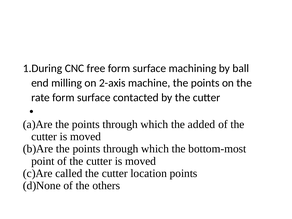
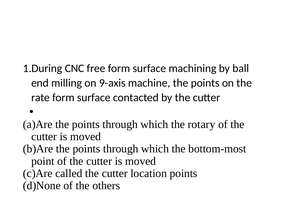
2-axis: 2-axis -> 9-axis (112, 83)
added: added -> rotary (202, 124)
